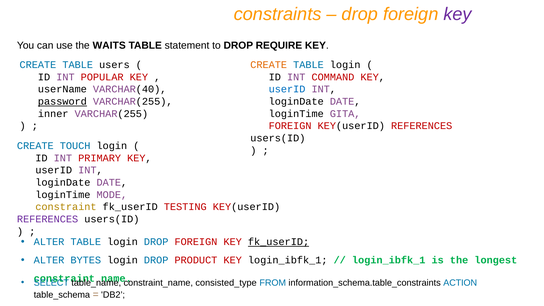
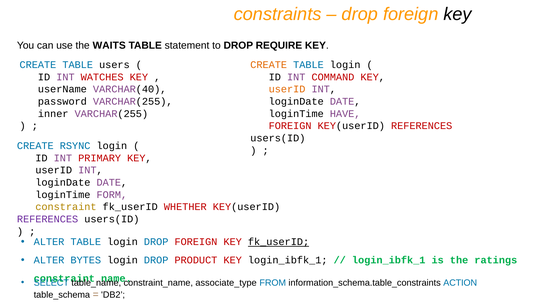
key colour: purple -> black (458, 14)
POPULAR: POPULAR -> WATCHES (102, 77)
userID colour: blue -> orange (287, 89)
password underline: present -> none (62, 101)
GITA: GITA -> HAVE (345, 114)
TOUCH: TOUCH -> RSYNC (75, 146)
MODE: MODE -> FORM (112, 195)
TESTING: TESTING -> WHETHER (185, 207)
longest: longest -> ratings (496, 260)
consisted_type: consisted_type -> associate_type (226, 283)
